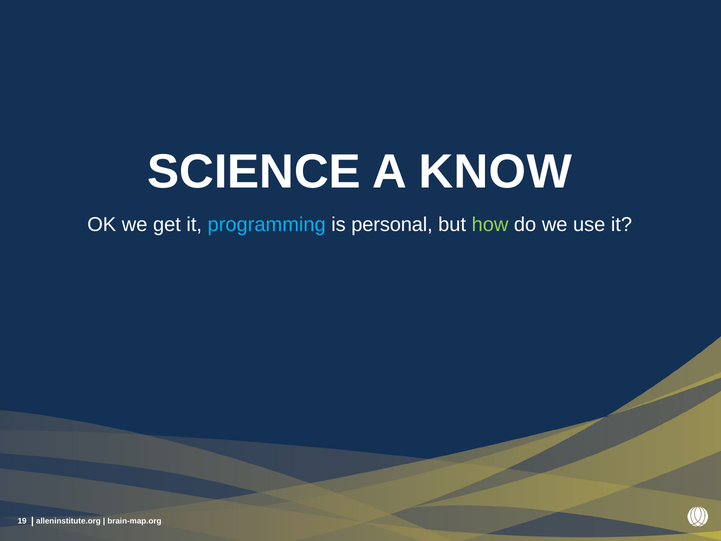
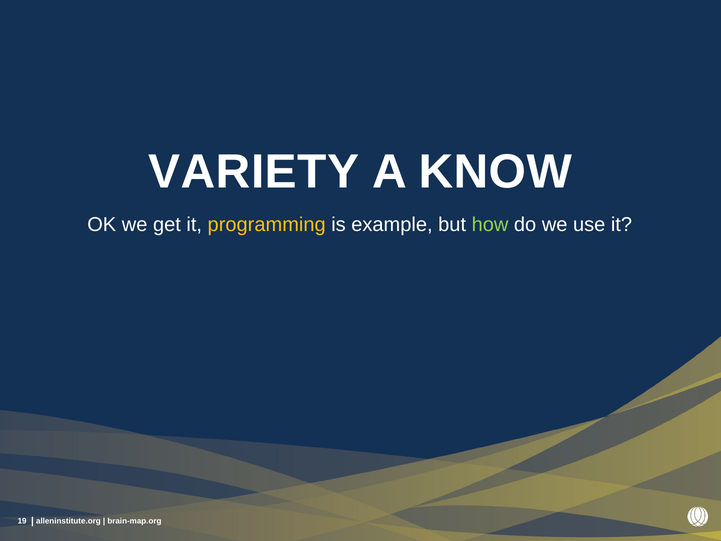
SCIENCE: SCIENCE -> VARIETY (254, 172)
programming colour: light blue -> yellow (267, 224)
personal: personal -> example (392, 224)
